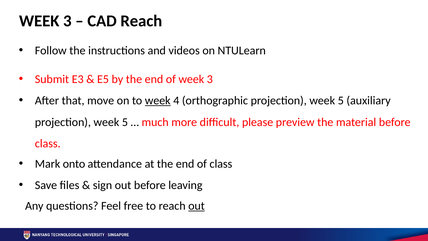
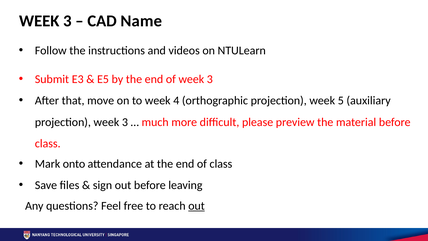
CAD Reach: Reach -> Name (141, 21)
week underline: present -> none (158, 101)
5: 5 -> 3 (125, 122)
